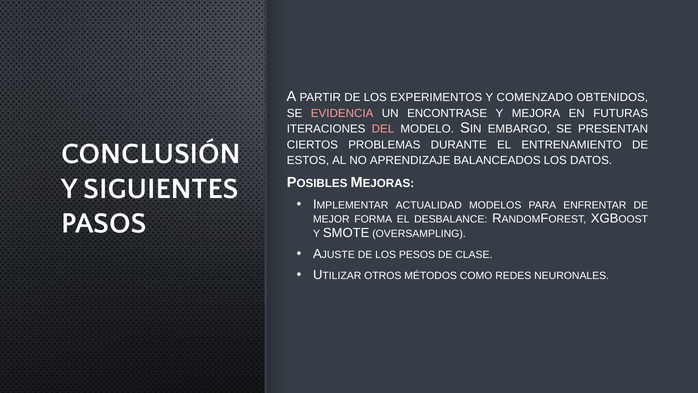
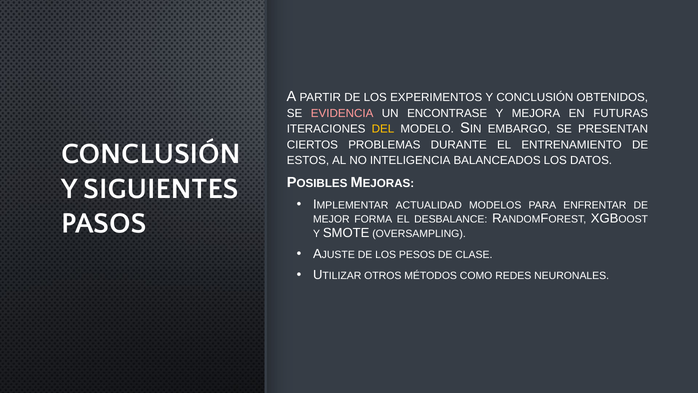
Y COMENZADO: COMENZADO -> CONCLUSIÓN (535, 97)
DEL colour: pink -> yellow (383, 129)
APRENDIZAJE: APRENDIZAJE -> INTELIGENCIA (410, 160)
